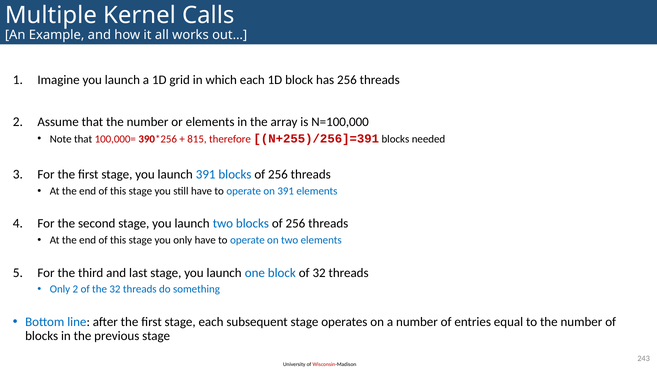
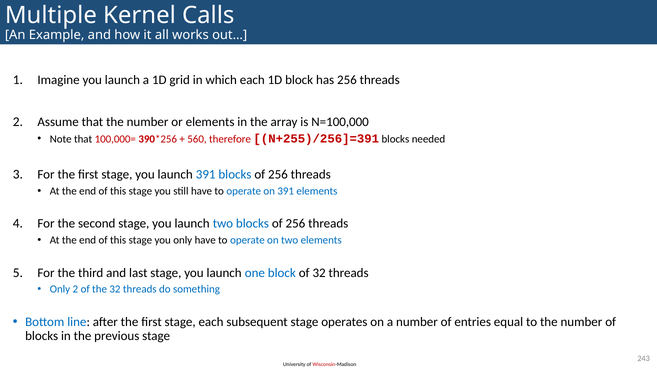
815: 815 -> 560 (197, 140)
